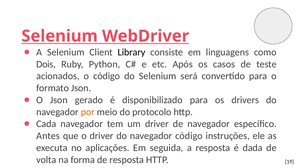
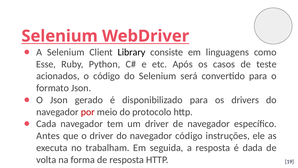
Dois: Dois -> Esse (46, 64)
por colour: orange -> red (88, 112)
aplicações: aplicações -> trabalham (108, 147)
